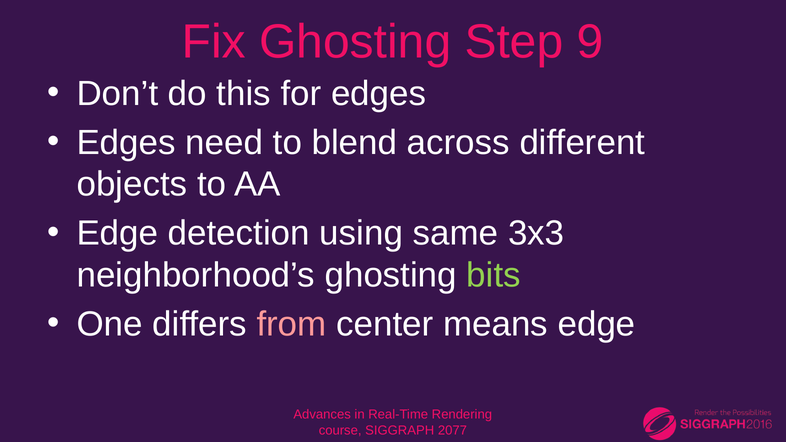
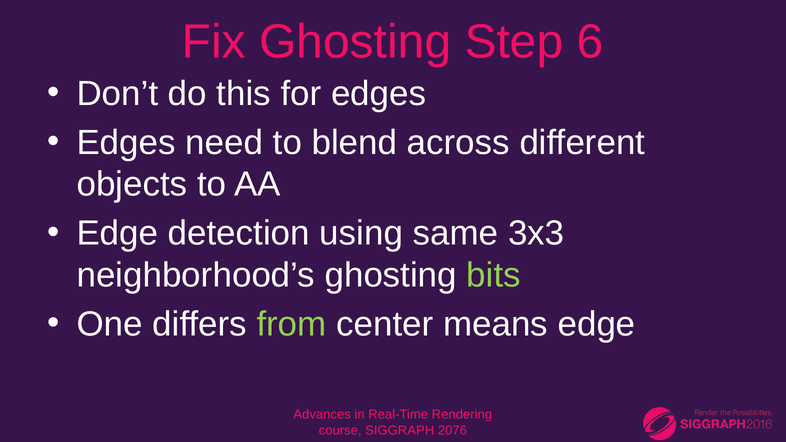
9: 9 -> 6 (590, 42)
from colour: pink -> light green (292, 324)
2077: 2077 -> 2076 (452, 430)
